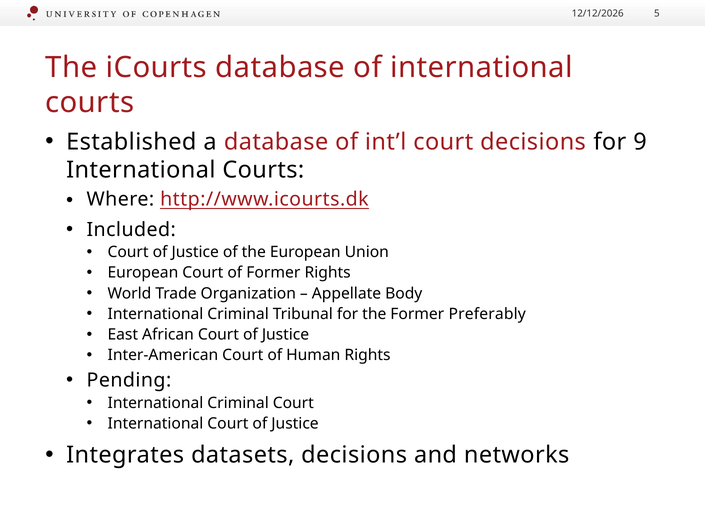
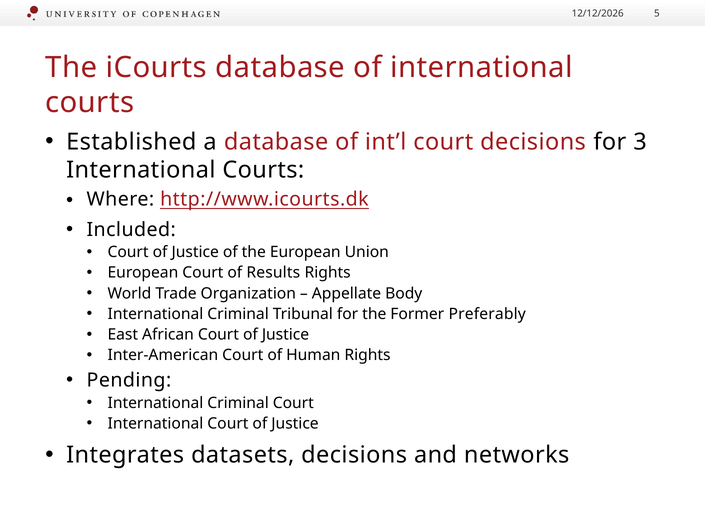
9: 9 -> 3 (640, 142)
of Former: Former -> Results (273, 273)
